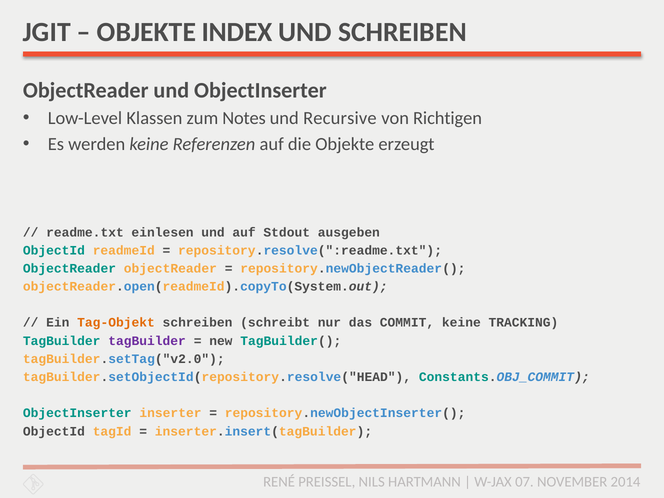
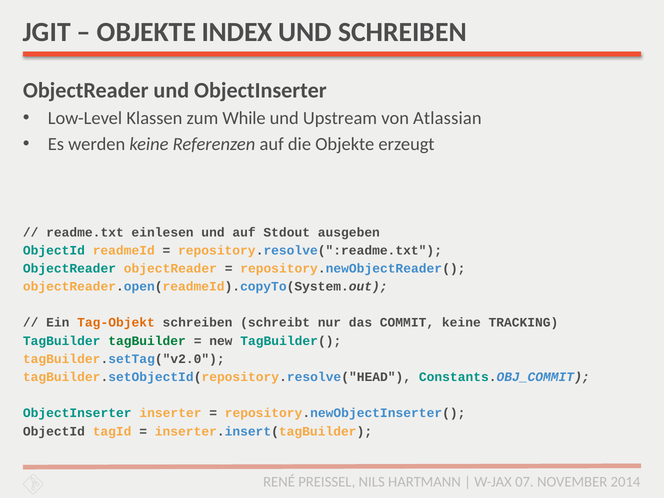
Notes: Notes -> While (244, 118)
Recursive: Recursive -> Upstream (340, 118)
Richtigen: Richtigen -> Atlassian (447, 118)
tagBuilder colour: purple -> green (147, 341)
